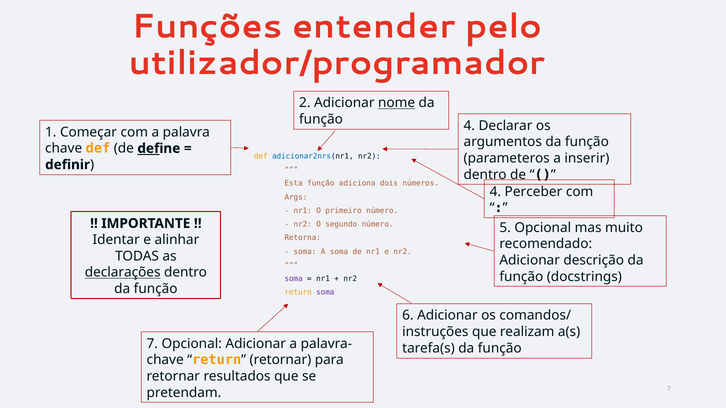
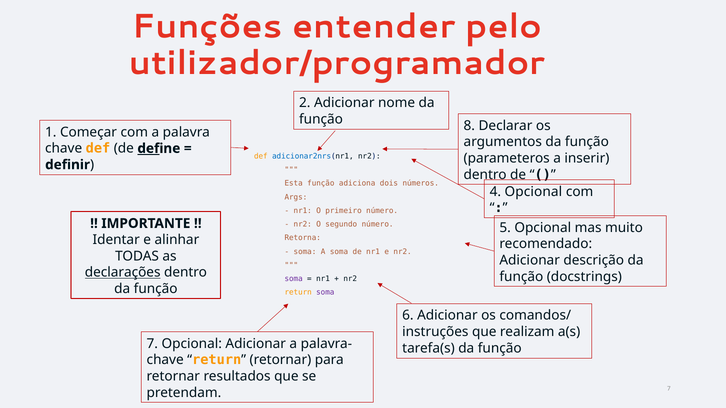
nome underline: present -> none (397, 103)
função 4: 4 -> 8 (469, 126)
4 Perceber: Perceber -> Opcional (533, 192)
